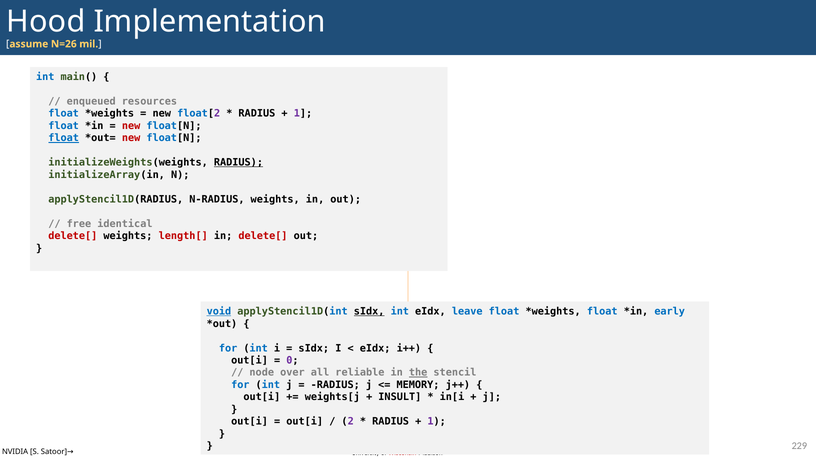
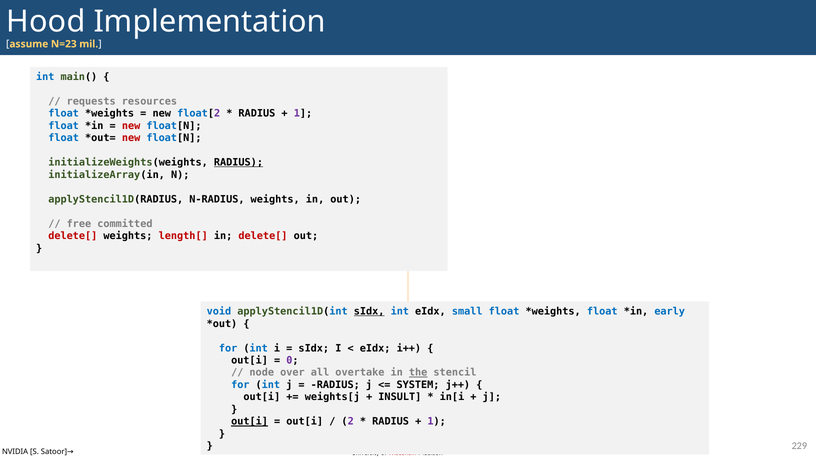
N=26: N=26 -> N=23 (64, 44)
enqueued: enqueued -> requests (91, 101)
float underline: present -> none (64, 138)
identical: identical -> committed (125, 224)
void underline: present -> none (219, 311)
leave: leave -> small (467, 311)
reliable: reliable -> overtake (360, 373)
MEMORY: MEMORY -> SYSTEM (418, 385)
out[i underline: none -> present (250, 422)
